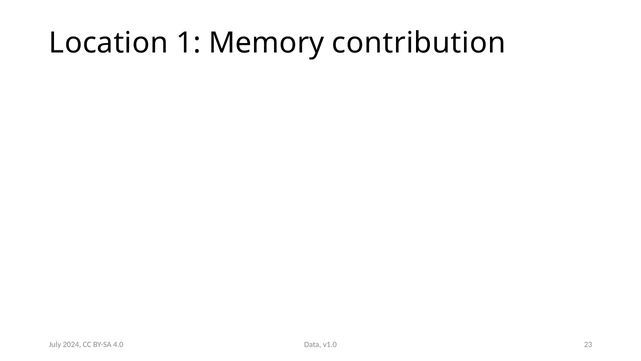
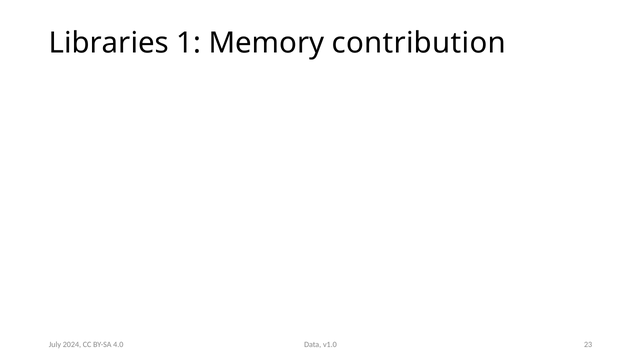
Location: Location -> Libraries (109, 43)
